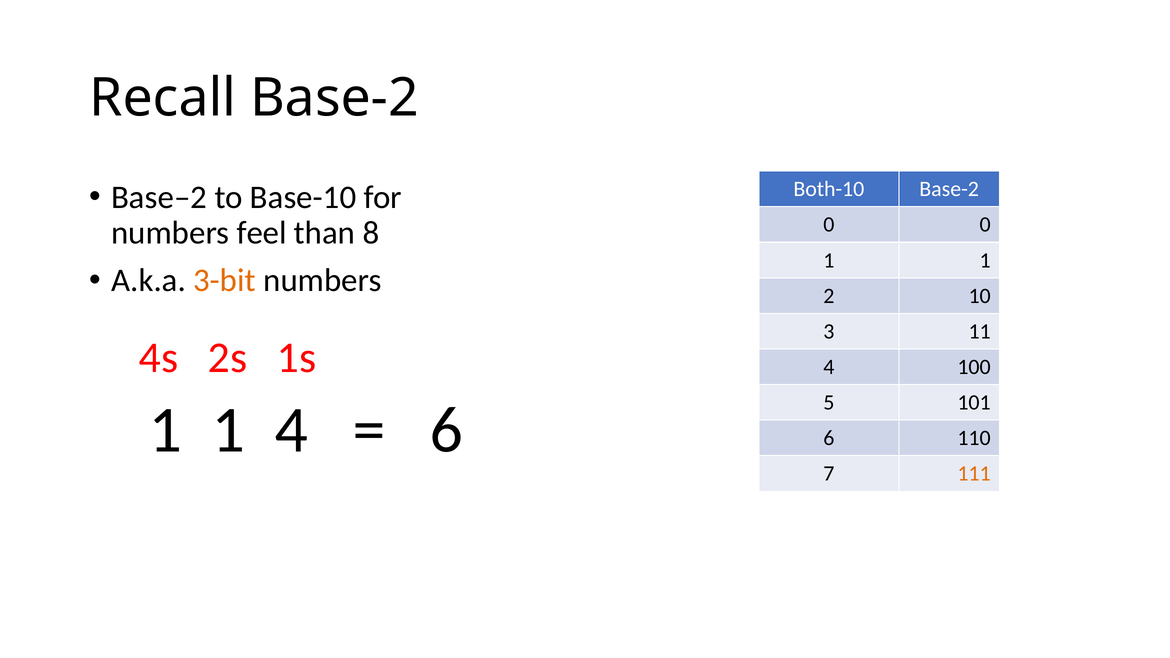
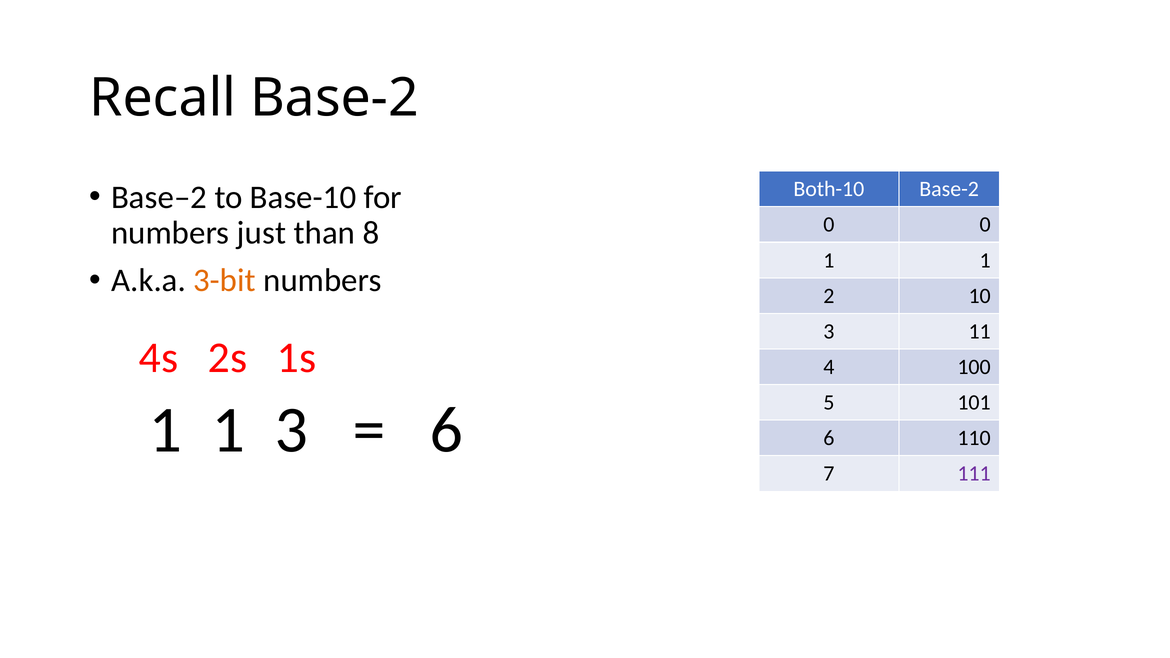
feel: feel -> just (262, 233)
1 4: 4 -> 3 (292, 430)
111 colour: orange -> purple (974, 474)
